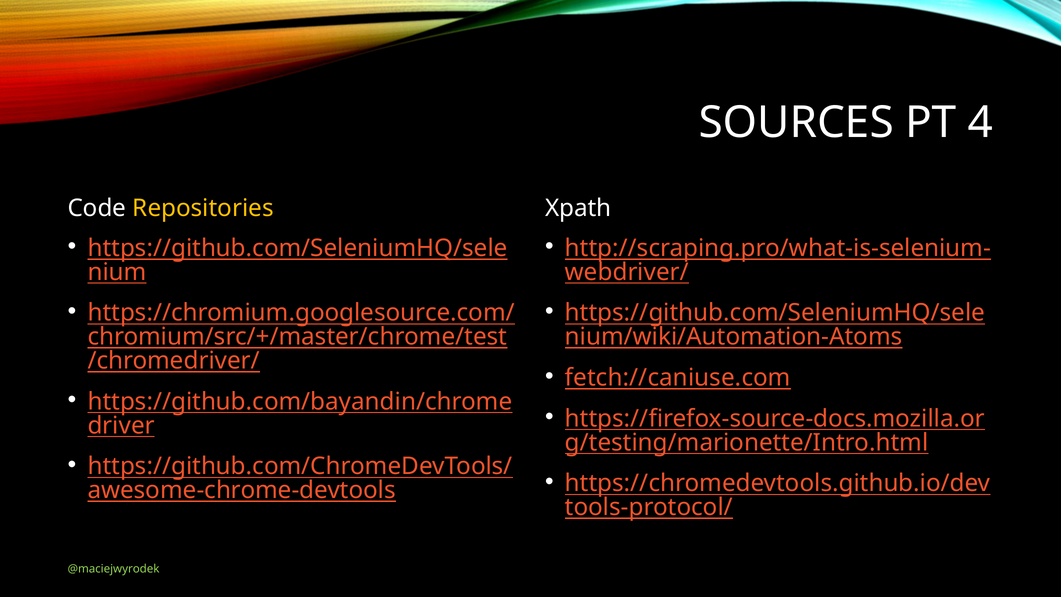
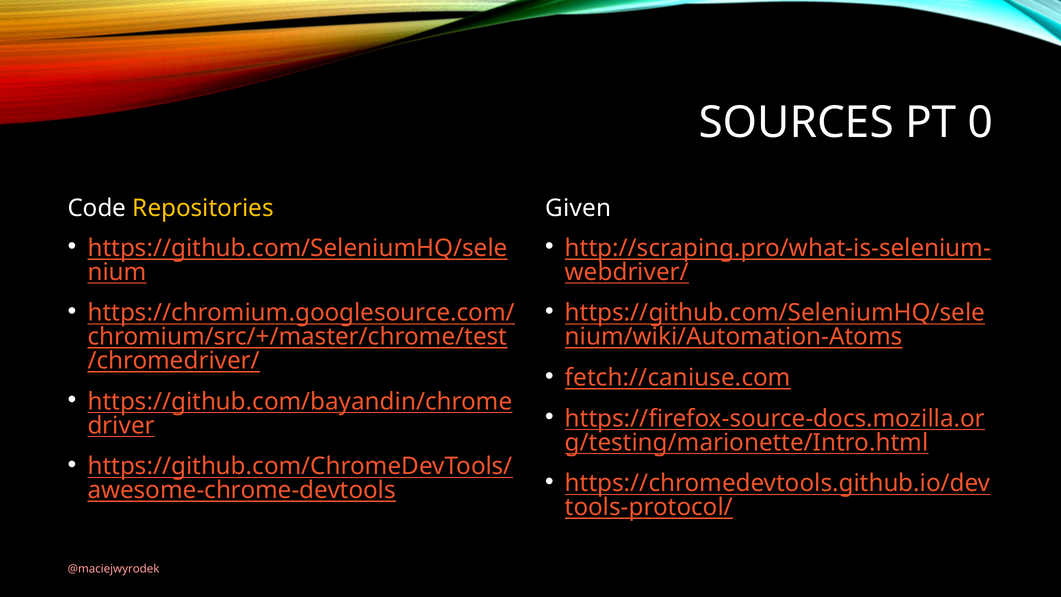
4: 4 -> 0 (980, 122)
Xpath: Xpath -> Given (578, 208)
@maciejwyrodek colour: light green -> pink (114, 569)
